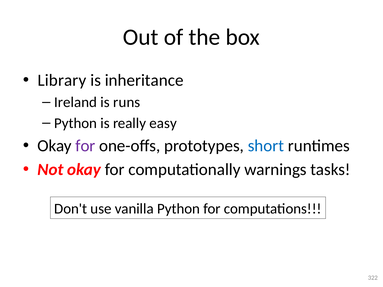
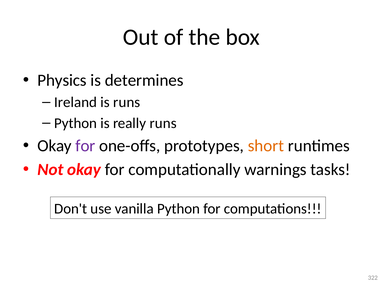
Library: Library -> Physics (62, 80)
inheritance: inheritance -> determines (144, 80)
really easy: easy -> runs (163, 123)
short colour: blue -> orange (266, 146)
